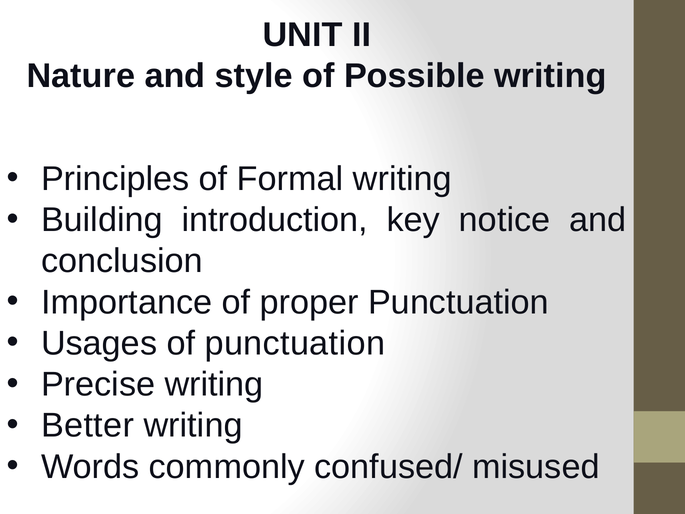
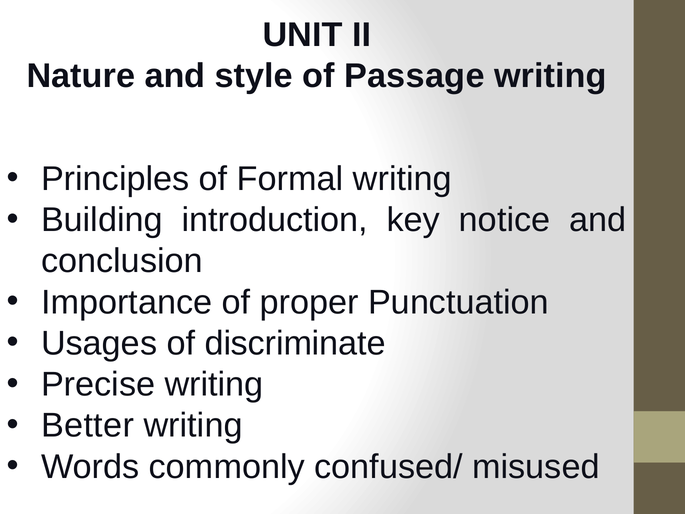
Possible: Possible -> Passage (414, 76)
of punctuation: punctuation -> discriminate (295, 343)
